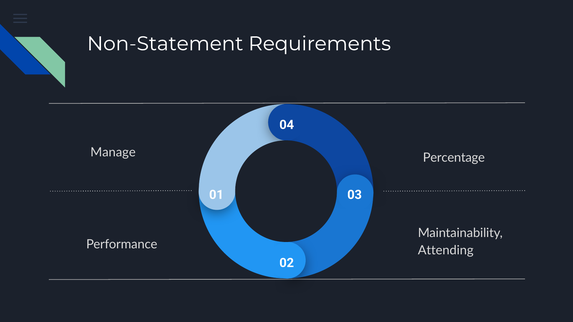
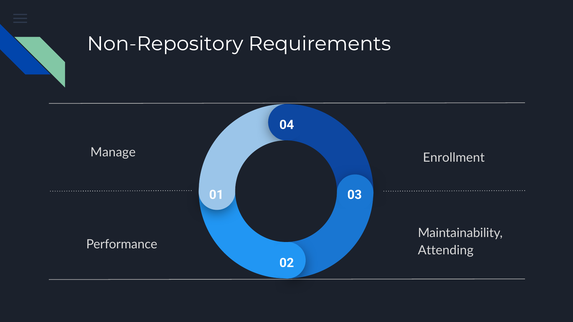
Non-Statement: Non-Statement -> Non-Repository (165, 44)
Percentage: Percentage -> Enrollment (454, 158)
